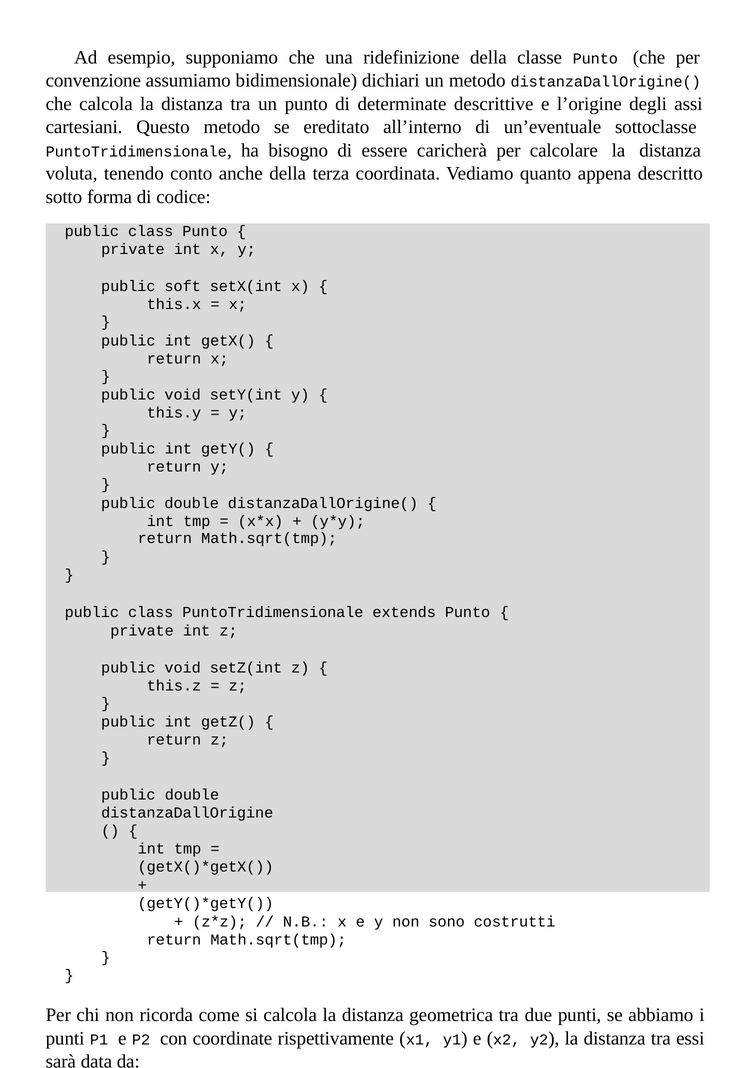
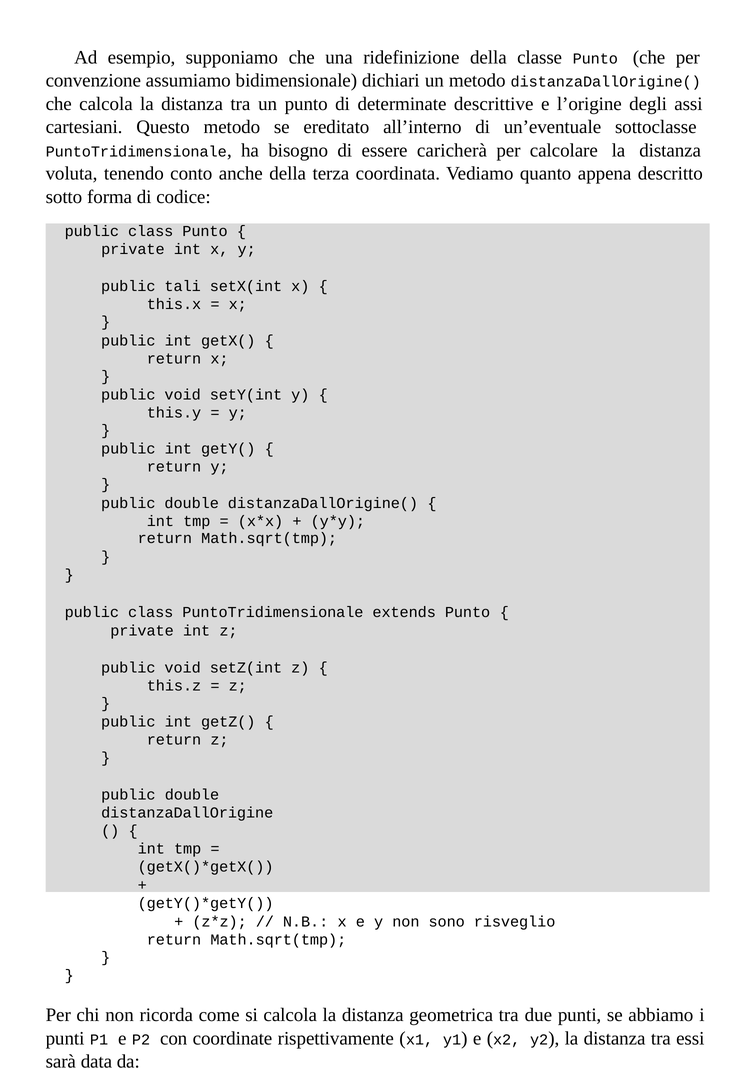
soft: soft -> tali (183, 286)
costrutti: costrutti -> risveglio (515, 922)
